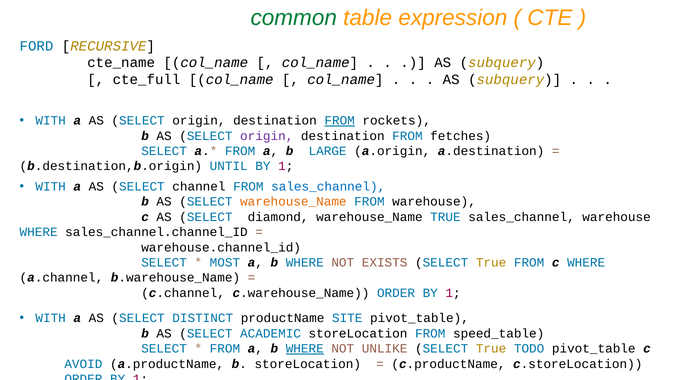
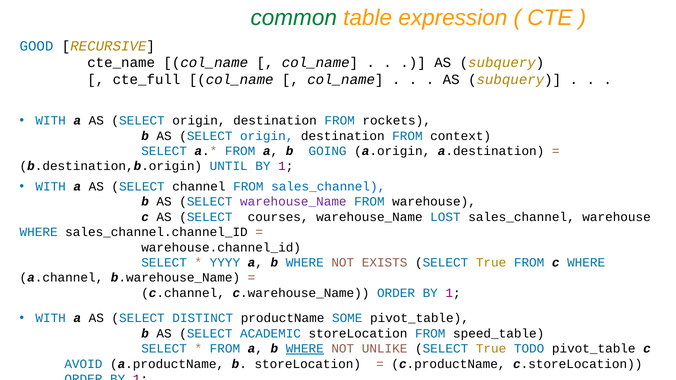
FORD: FORD -> GOOD (36, 46)
FROM underline: present -> none (340, 121)
origin colour: purple -> blue (267, 136)
fetches: fetches -> context (461, 136)
LARGE: LARGE -> GOING (328, 151)
warehouse_Name colour: orange -> purple (293, 202)
diamond: diamond -> courses (278, 217)
warehouse_Name TRUE: TRUE -> LOST (445, 217)
MOST: MOST -> YYYY (225, 263)
SITE: SITE -> SOME (347, 318)
